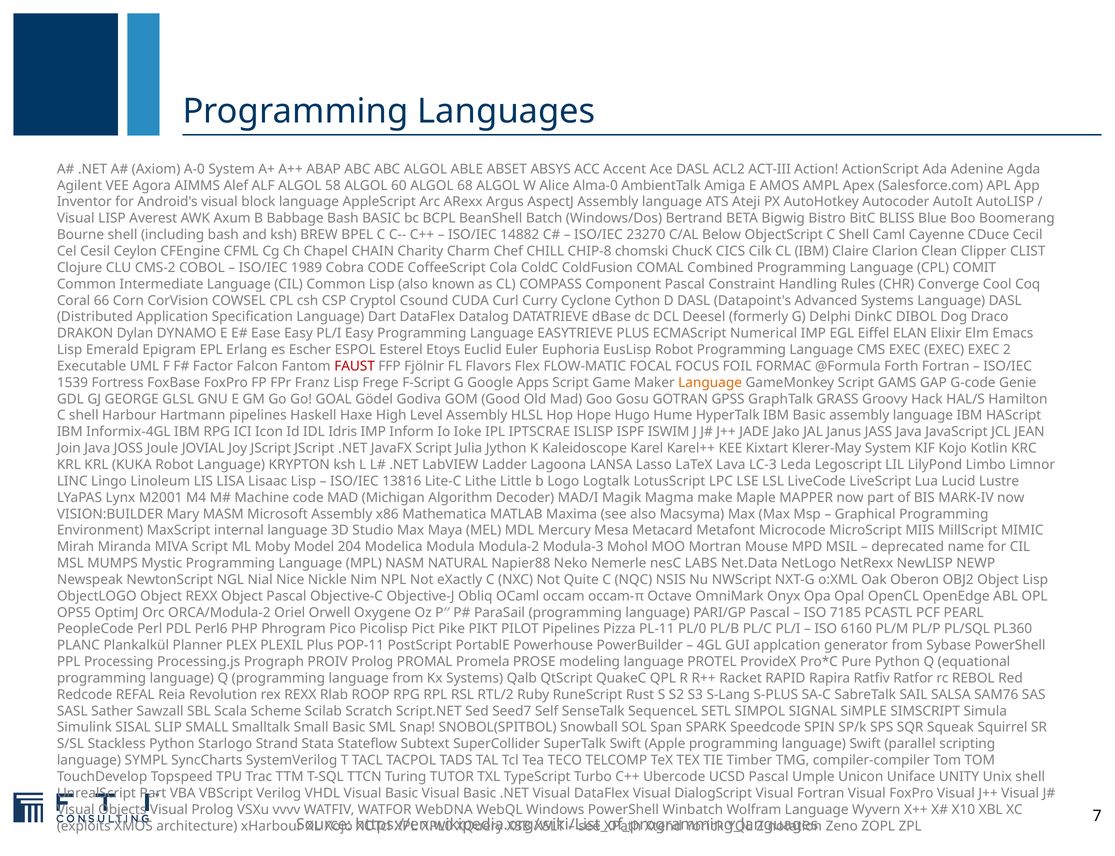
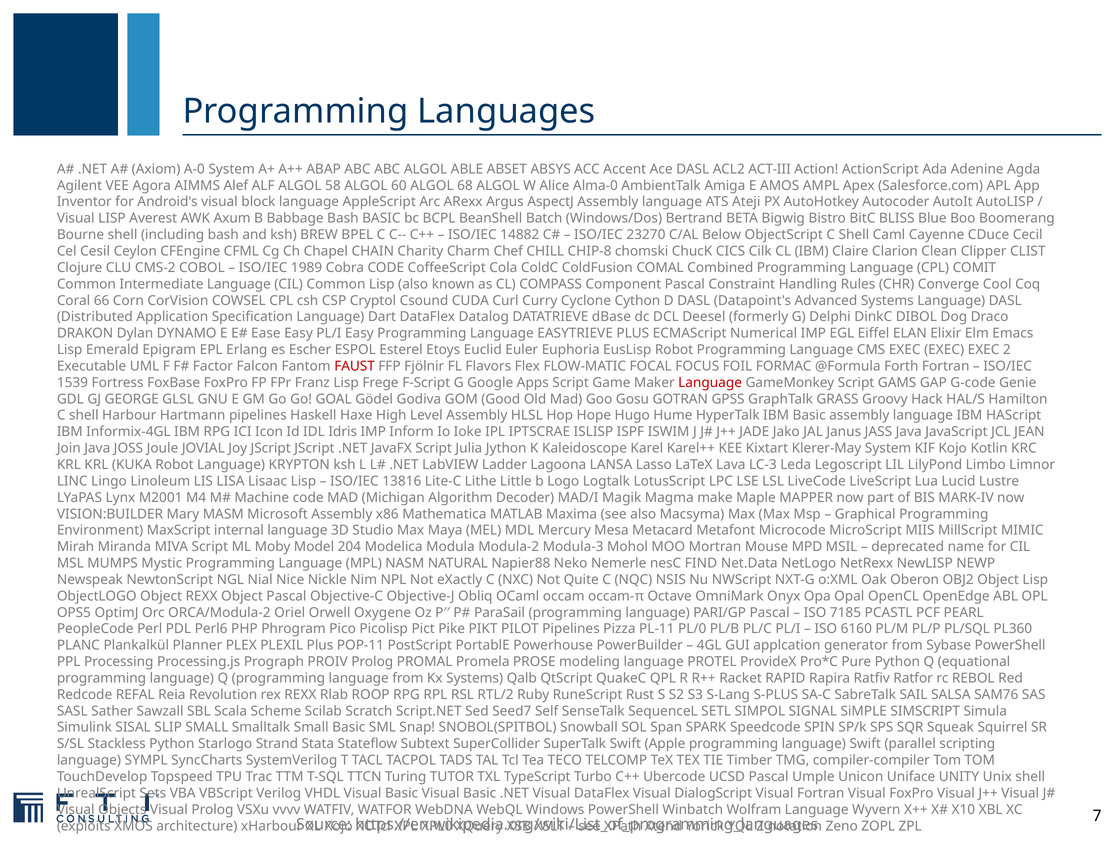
Language colour: orange -> red (710, 382)
LABS: LABS -> FIND (701, 563)
UnrealScript Part: Part -> Sets (153, 793)
